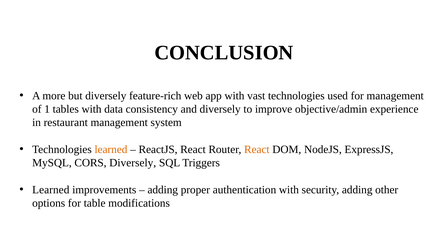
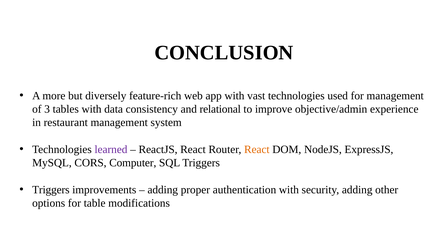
1: 1 -> 3 (47, 109)
and diversely: diversely -> relational (220, 109)
learned colour: orange -> purple (111, 149)
CORS Diversely: Diversely -> Computer (133, 163)
Learned: Learned -> Triggers (51, 190)
